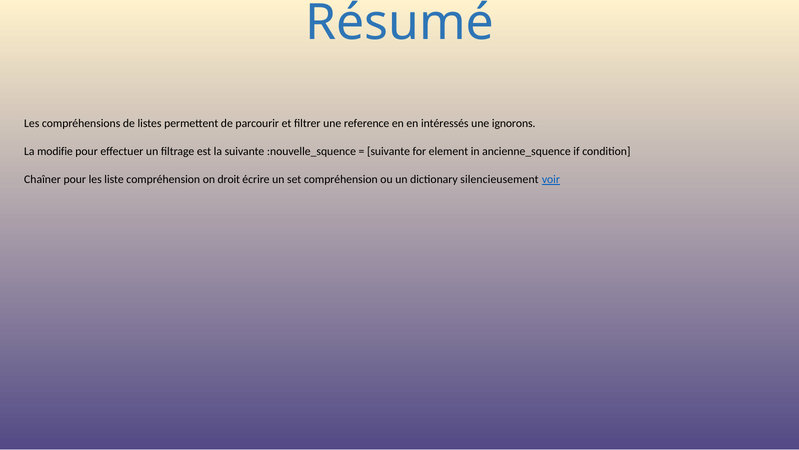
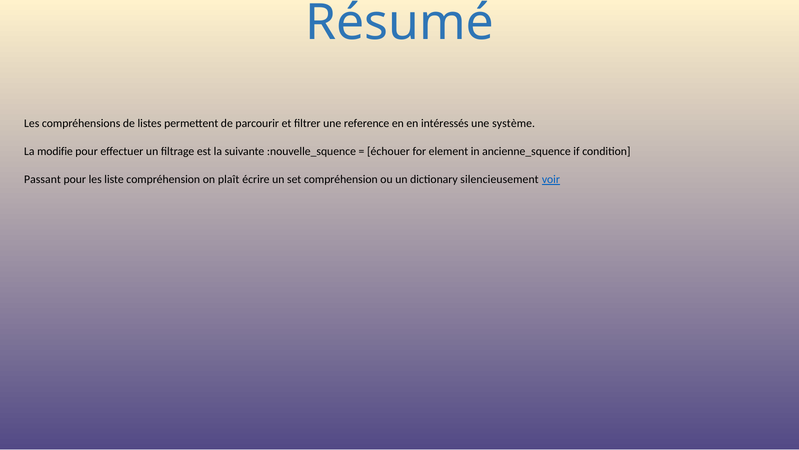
ignorons: ignorons -> système (514, 123)
suivante: suivante -> échouer (388, 151)
Chaîner: Chaîner -> Passant (42, 179)
droit: droit -> plaît (229, 179)
